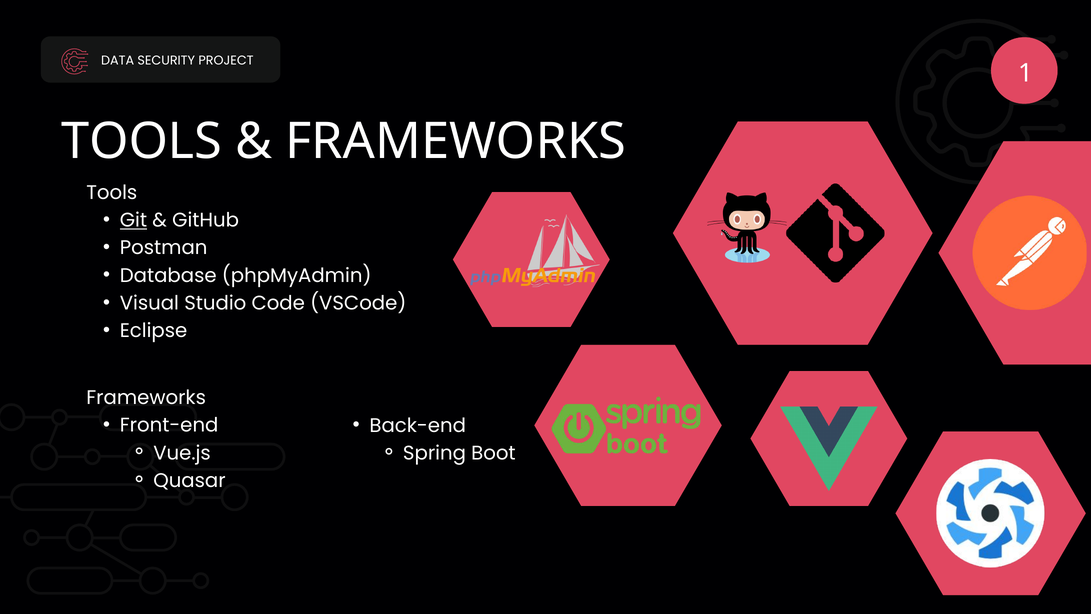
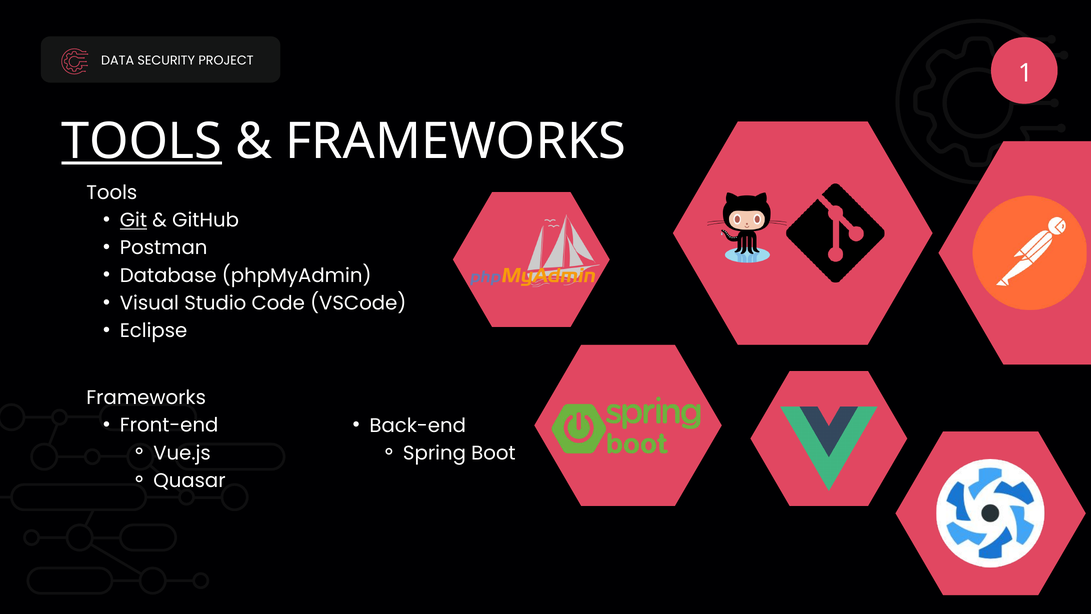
TOOLS underline: none -> present (142, 141)
